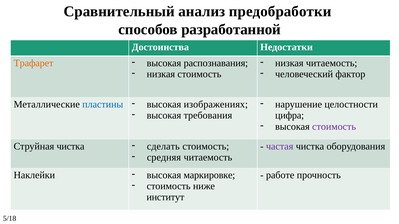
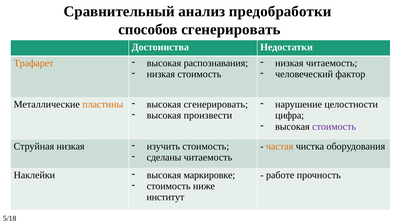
способов разработанной: разработанной -> сгенерировать (231, 29)
пластины colour: blue -> orange (103, 105)
высокая изображениях: изображениях -> сгенерировать (216, 105)
требования: требования -> произвести (208, 116)
Струйная чистка: чистка -> низкая (71, 147)
сделать: сделать -> изучить (163, 147)
частая colour: purple -> orange (280, 147)
средняя: средняя -> сделаны (164, 158)
